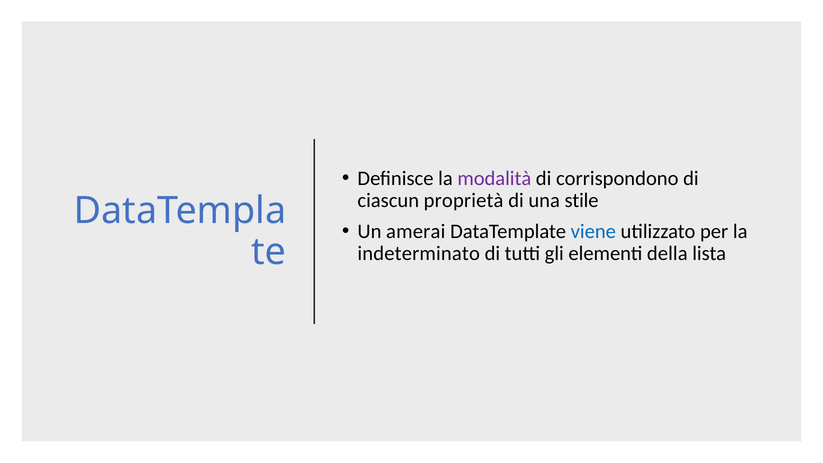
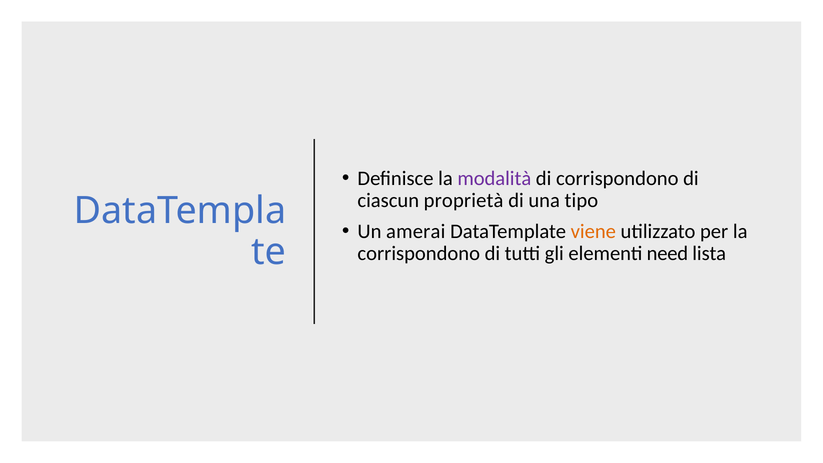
stile: stile -> tipo (581, 201)
viene colour: blue -> orange (593, 231)
indeterminato: indeterminato -> corrispondono (419, 254)
della: della -> need (667, 254)
